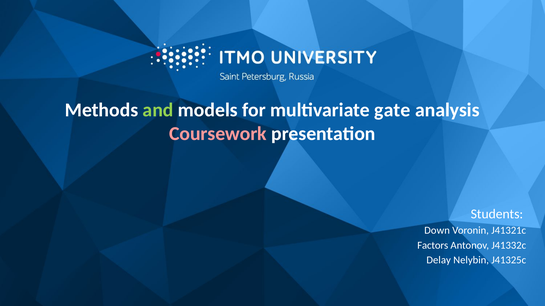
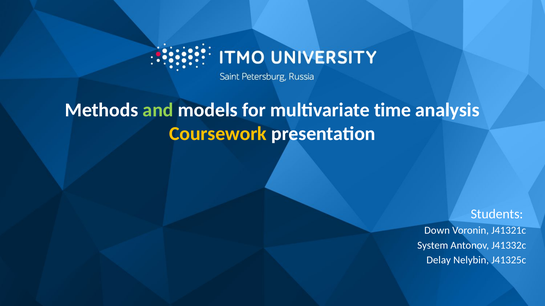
gate: gate -> time (392, 110)
Coursework colour: pink -> yellow (218, 134)
Factors: Factors -> System (433, 246)
